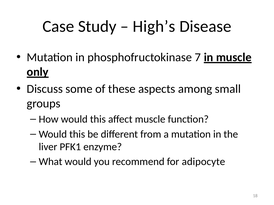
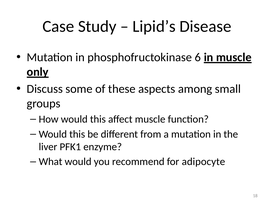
High’s: High’s -> Lipid’s (154, 27)
7: 7 -> 6 (198, 57)
